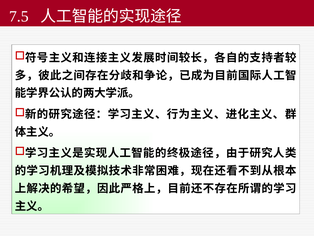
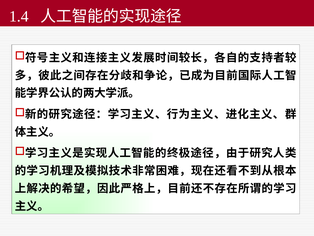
7.5: 7.5 -> 1.4 (19, 16)
